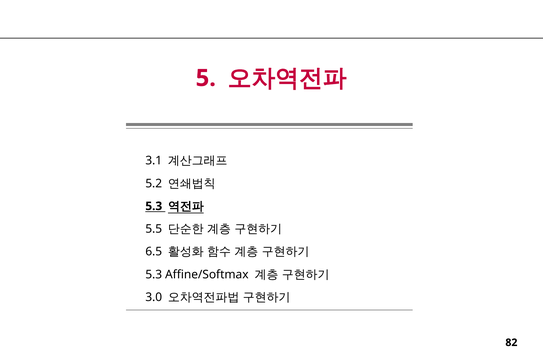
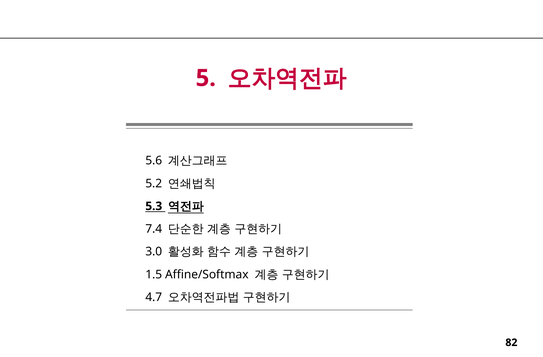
3.1: 3.1 -> 5.6 (154, 161)
5.5: 5.5 -> 7.4 (154, 229)
6.5: 6.5 -> 3.0 (154, 251)
5.3: 5.3 -> 1.5 (154, 274)
3.0: 3.0 -> 4.7 (154, 297)
